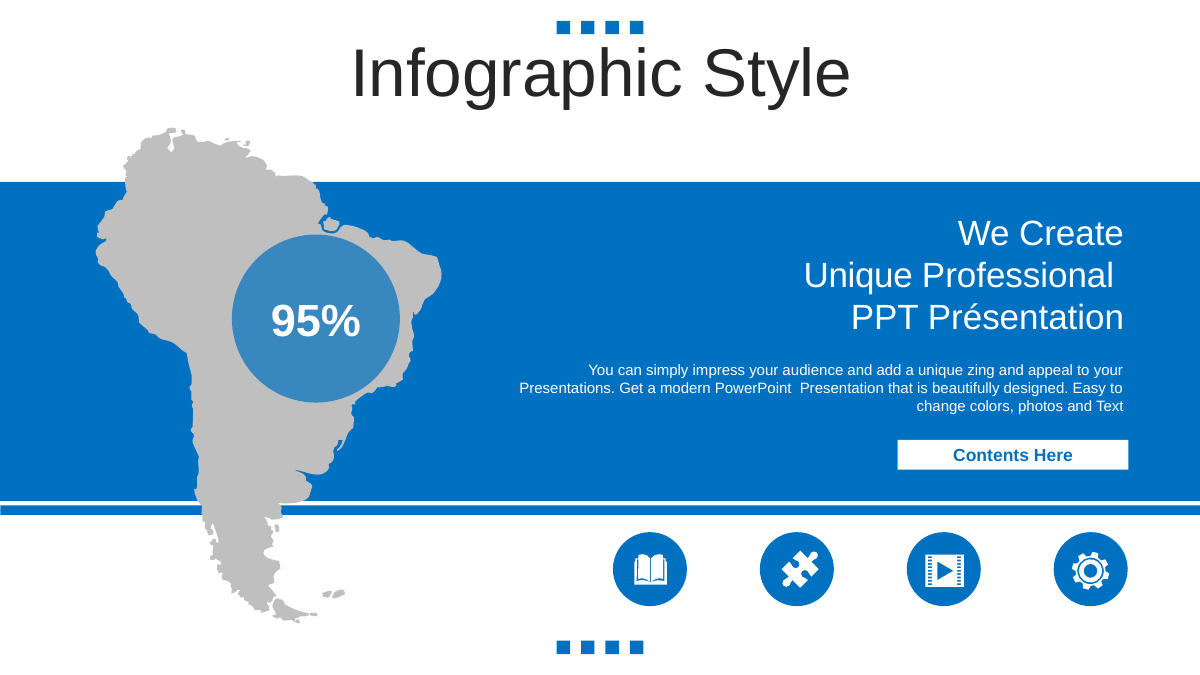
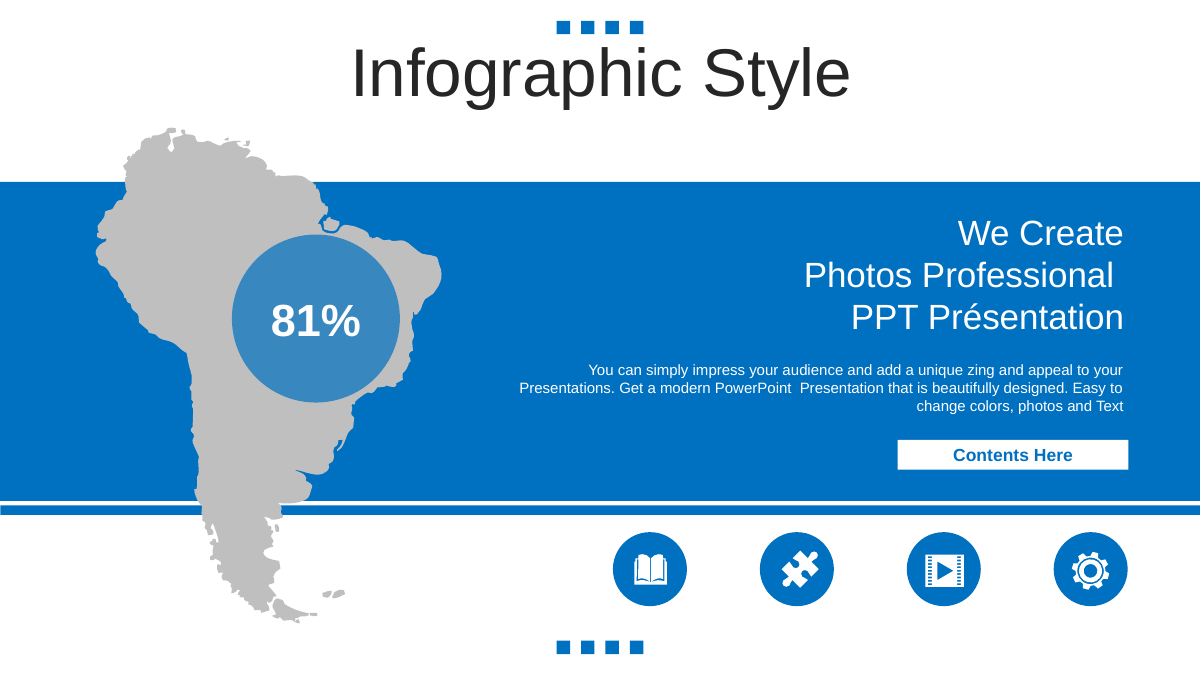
Unique: Unique -> Photos (858, 276)
95%: 95% -> 81% (316, 322)
